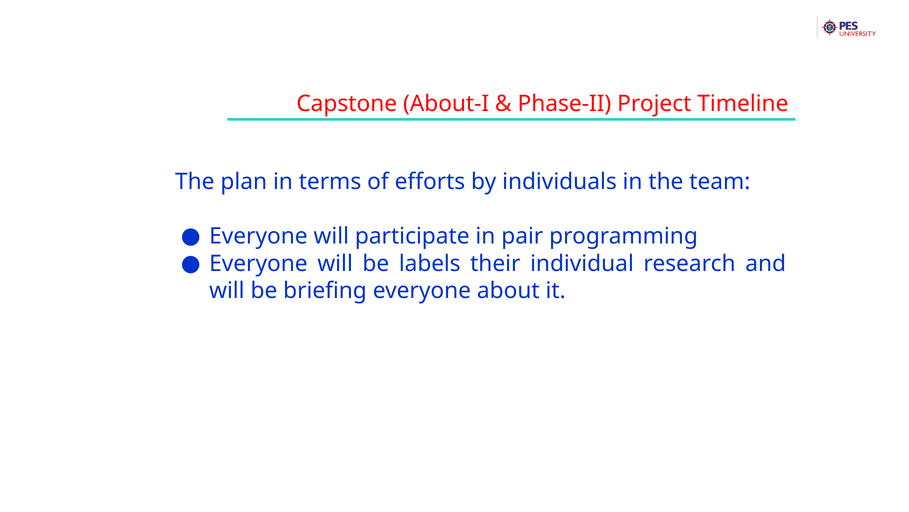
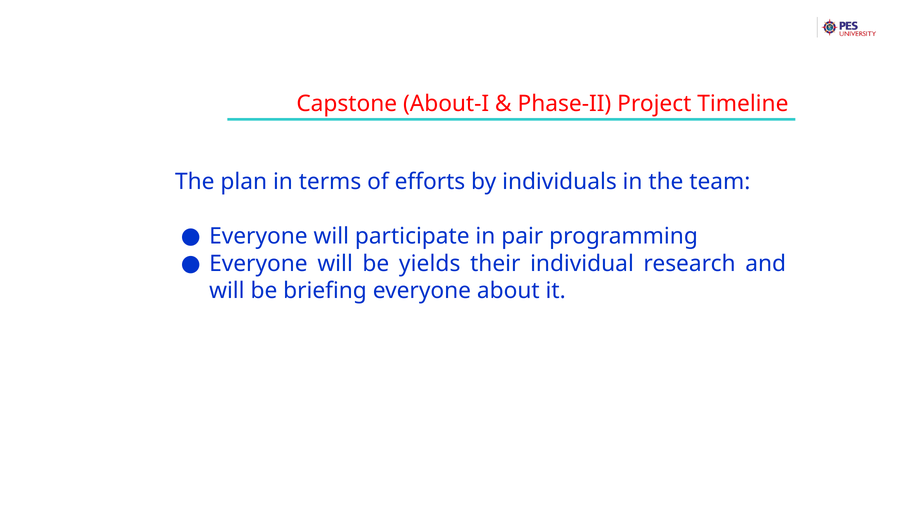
labels: labels -> yields (430, 263)
